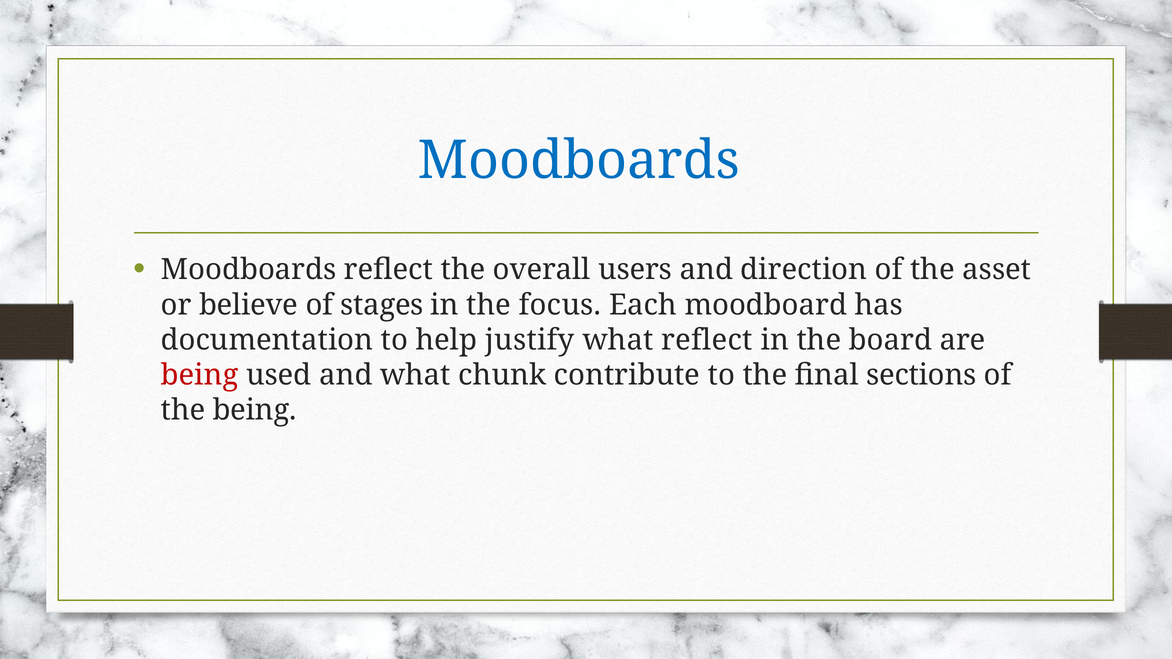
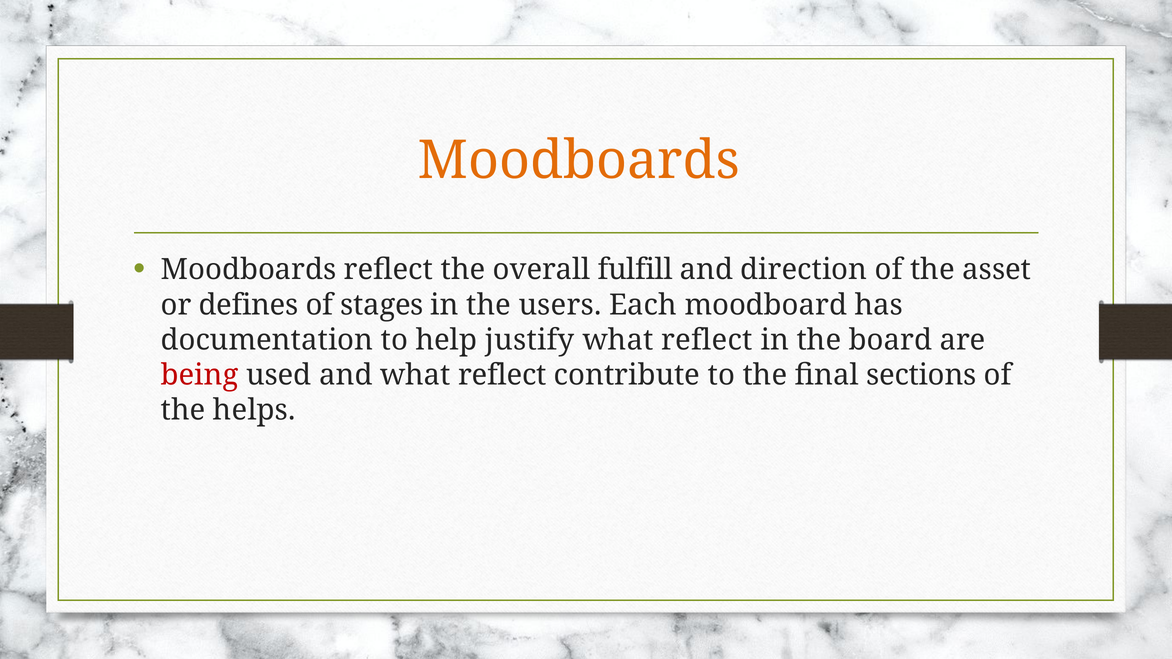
Moodboards colour: blue -> orange (579, 161)
users: users -> fulfill (635, 270)
believe: believe -> defines (249, 305)
focus: focus -> users (560, 305)
and what chunk: chunk -> reflect (502, 375)
the being: being -> helps (254, 410)
